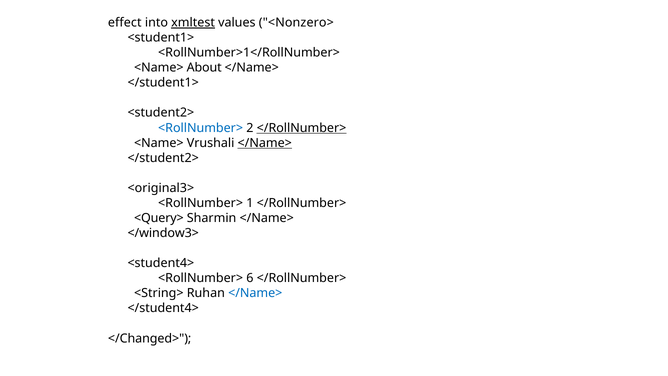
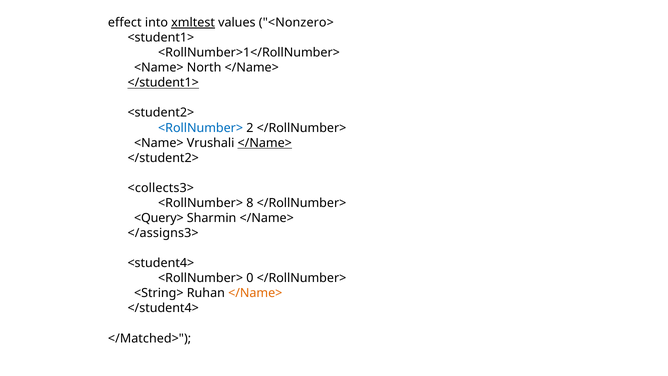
About: About -> North (204, 68)
</student1> underline: none -> present (163, 83)
</RollNumber> underline: present -> none (302, 128)
<original3>: <original3> -> <collects3> (161, 188)
1: 1 -> 8 (250, 203)
</window3>: </window3> -> </assigns3> (163, 233)
6: 6 -> 0 (250, 278)
</Name> colour: blue -> orange (255, 293)
</Changed>: </Changed> -> </Matched> (150, 338)
